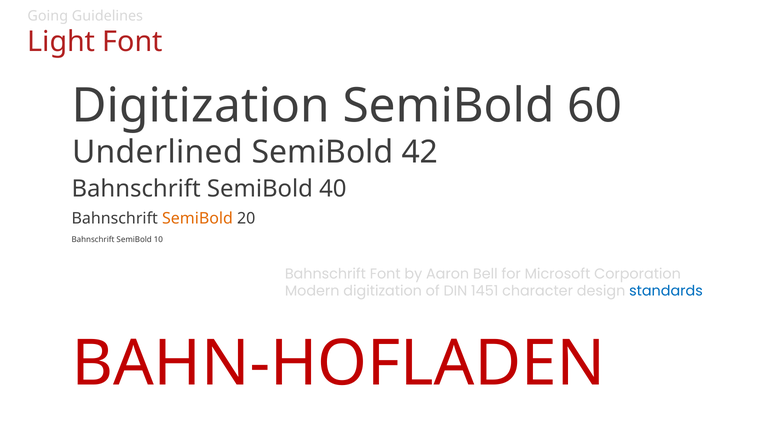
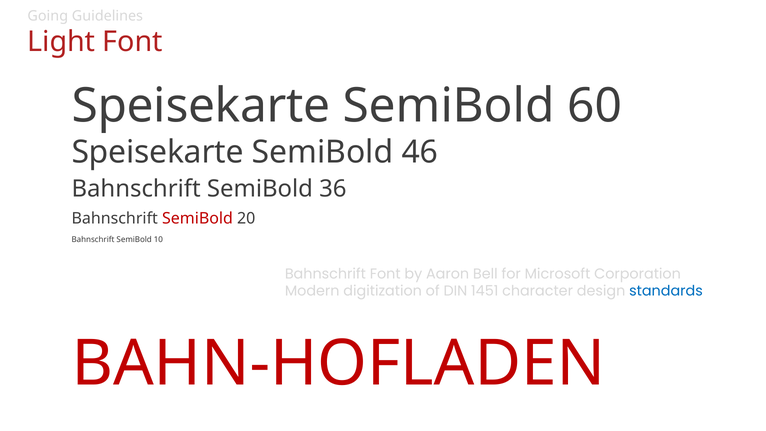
Digitization: Digitization -> Speisekarte (201, 106)
Underlined: Underlined -> Speisekarte (158, 152)
42: 42 -> 46 (420, 152)
40: 40 -> 36 (333, 189)
SemiBold colour: orange -> red (197, 218)
